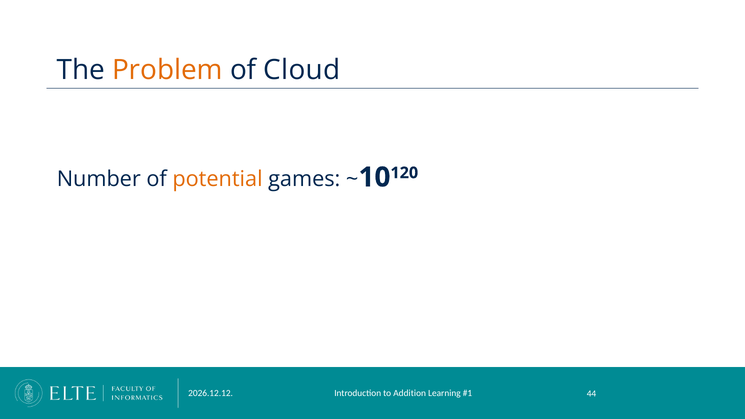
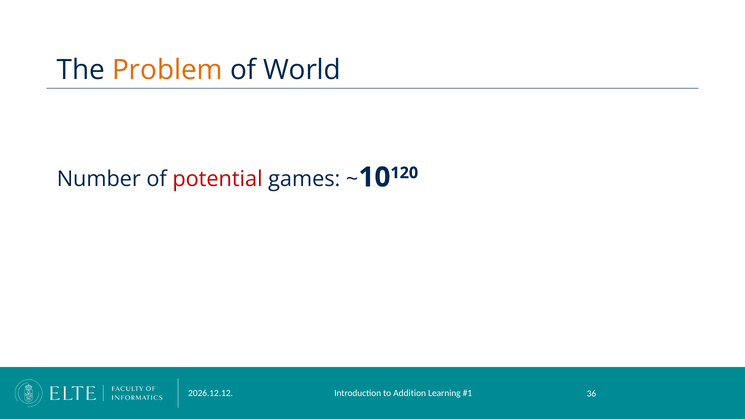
Cloud: Cloud -> World (302, 70)
potential colour: orange -> red (217, 179)
44: 44 -> 36 (591, 394)
